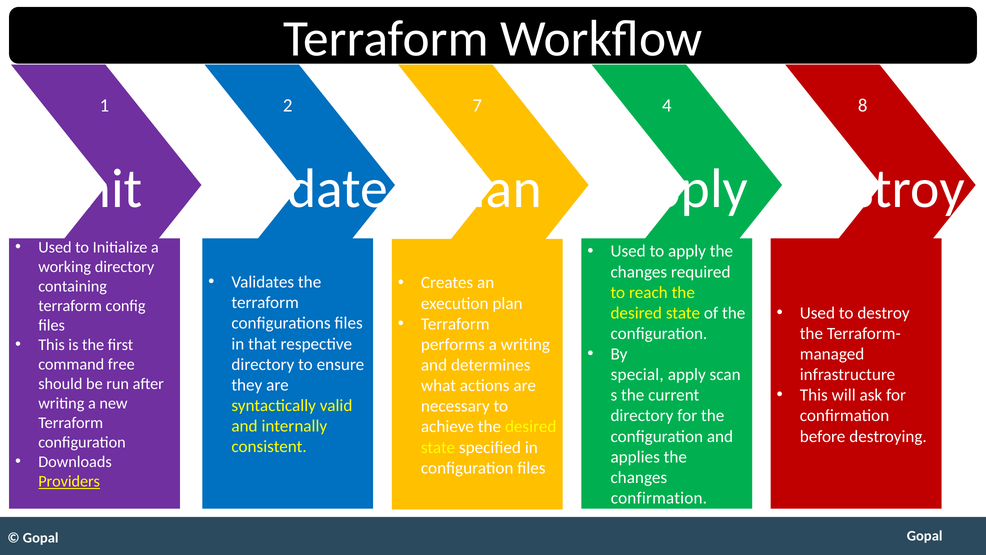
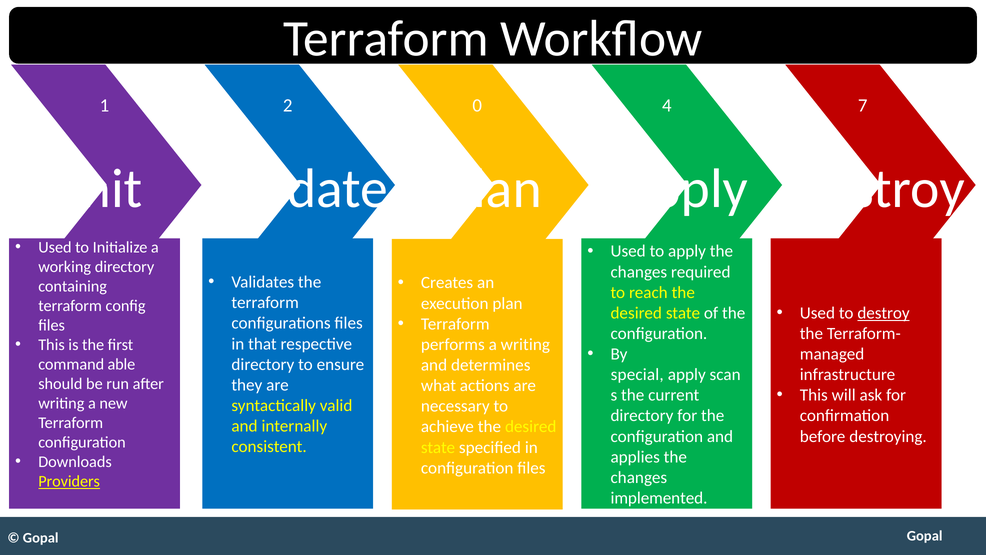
7: 7 -> 0 (477, 106)
8: 8 -> 7 (863, 106)
destroy underline: none -> present (884, 313)
free: free -> able (121, 364)
confirmation: confirmation -> implemented (659, 498)
